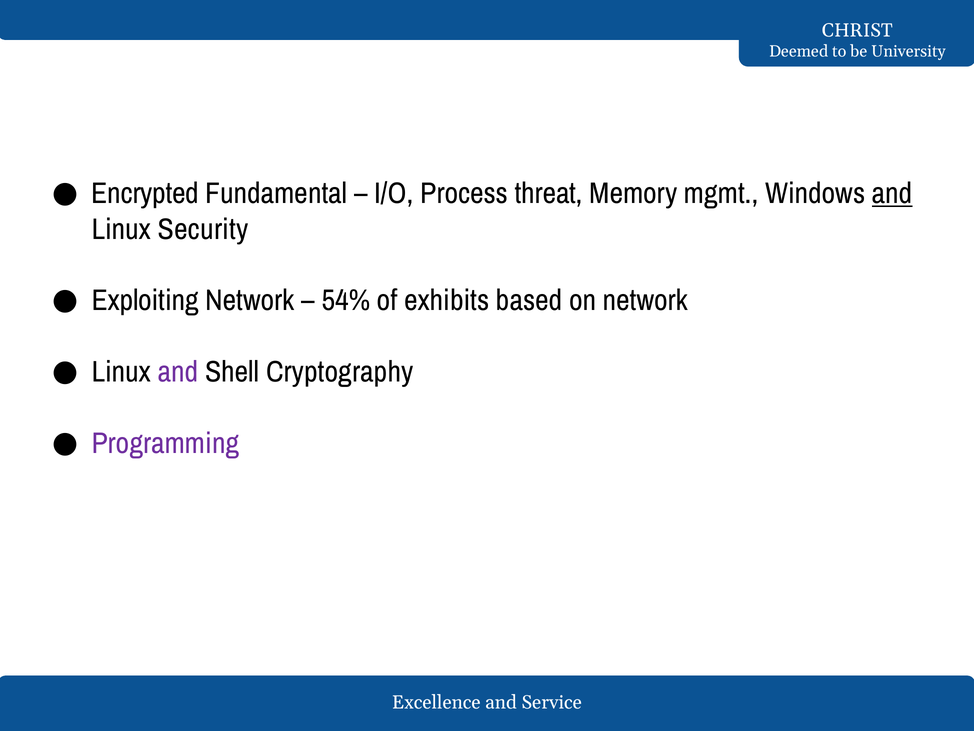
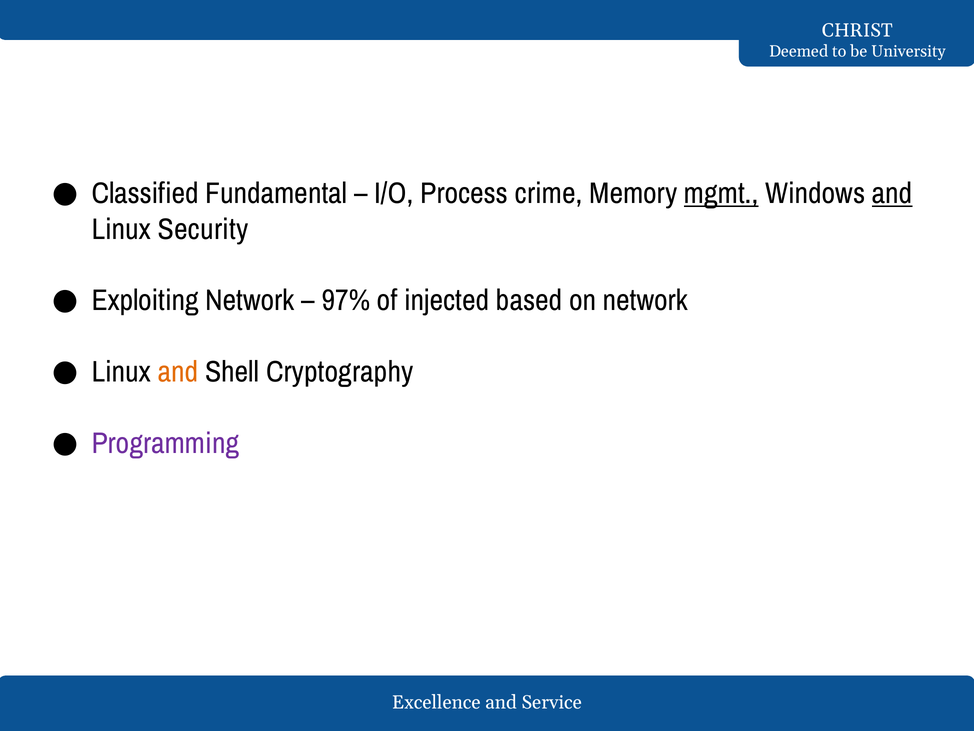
Encrypted: Encrypted -> Classified (145, 193)
threat: threat -> crime (549, 193)
mgmt underline: none -> present (721, 193)
54%: 54% -> 97% (346, 300)
exhibits: exhibits -> injected (447, 300)
and colour: purple -> orange (178, 372)
